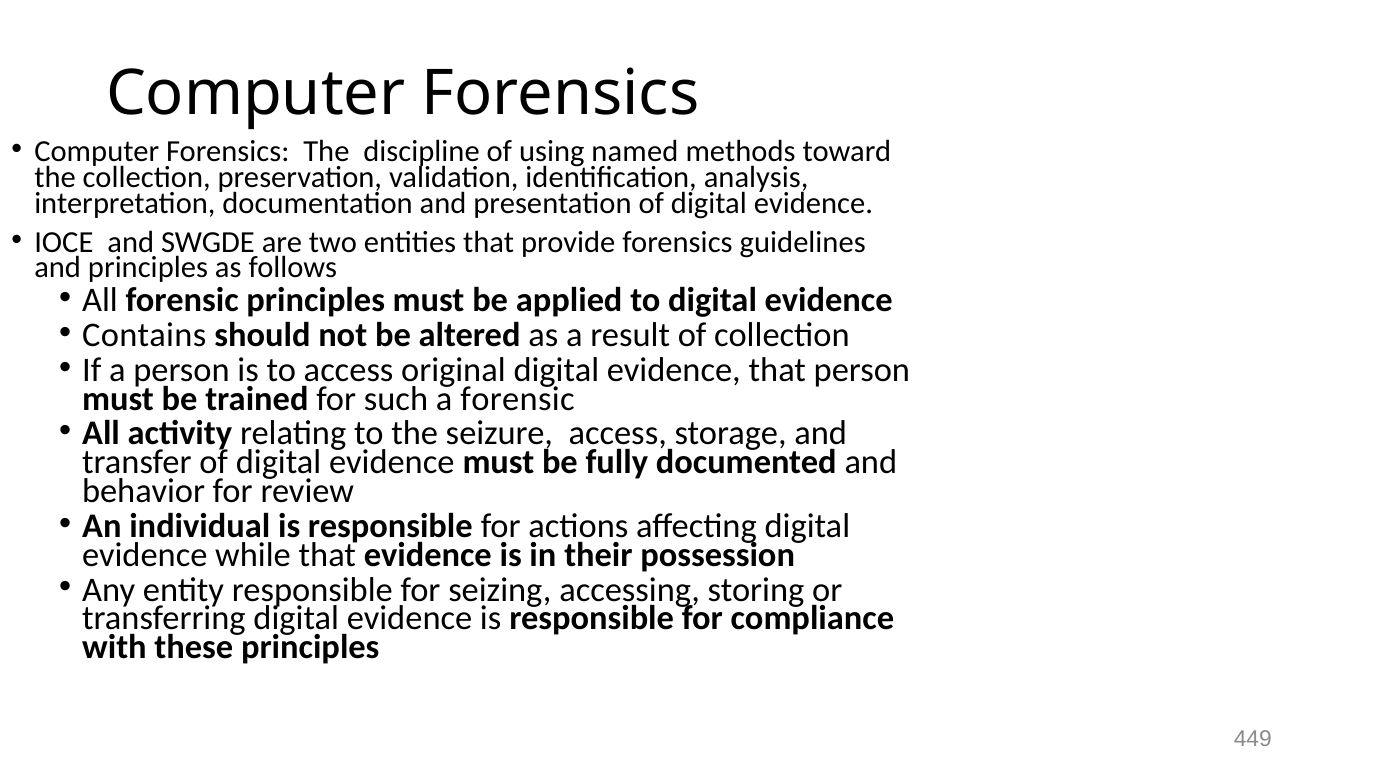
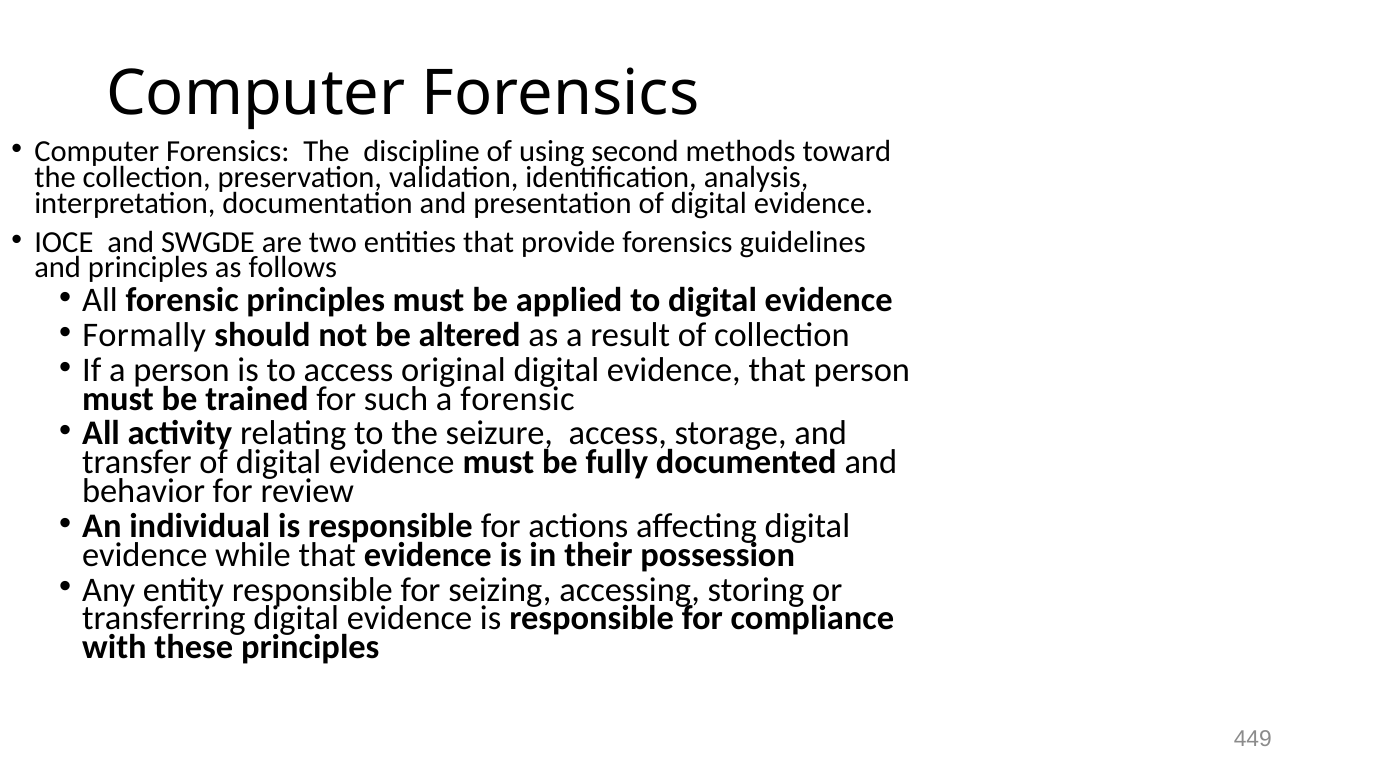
named: named -> second (635, 151)
Contains: Contains -> Formally (144, 335)
